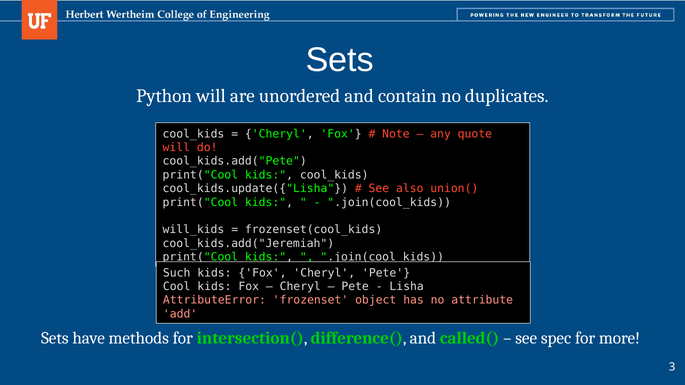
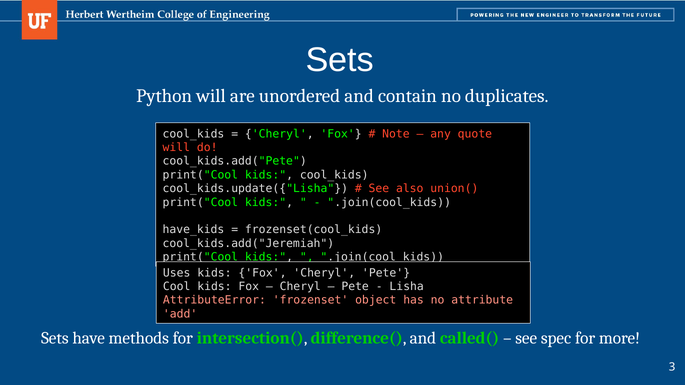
will_kids: will_kids -> have_kids (193, 230)
Such: Such -> Uses (177, 273)
